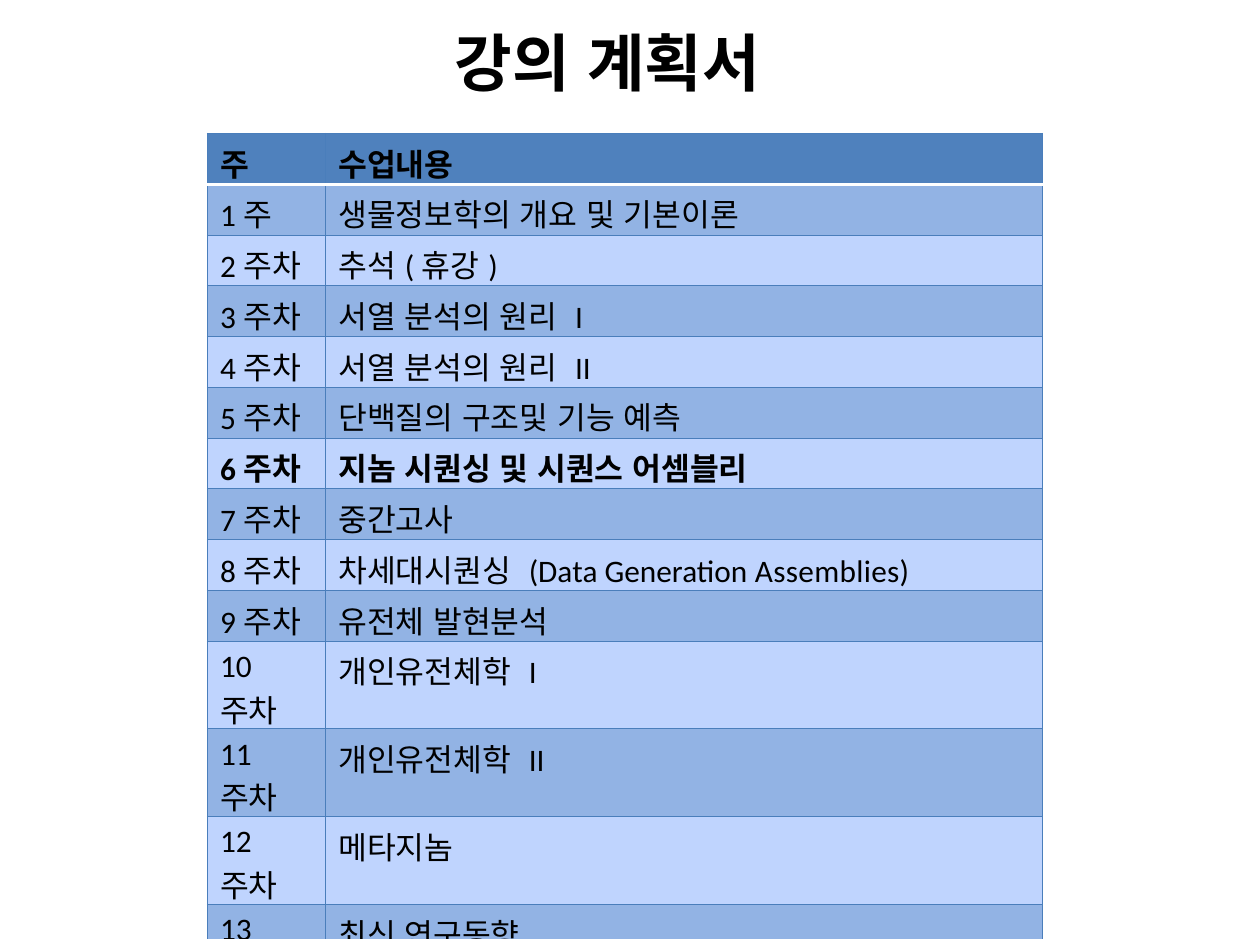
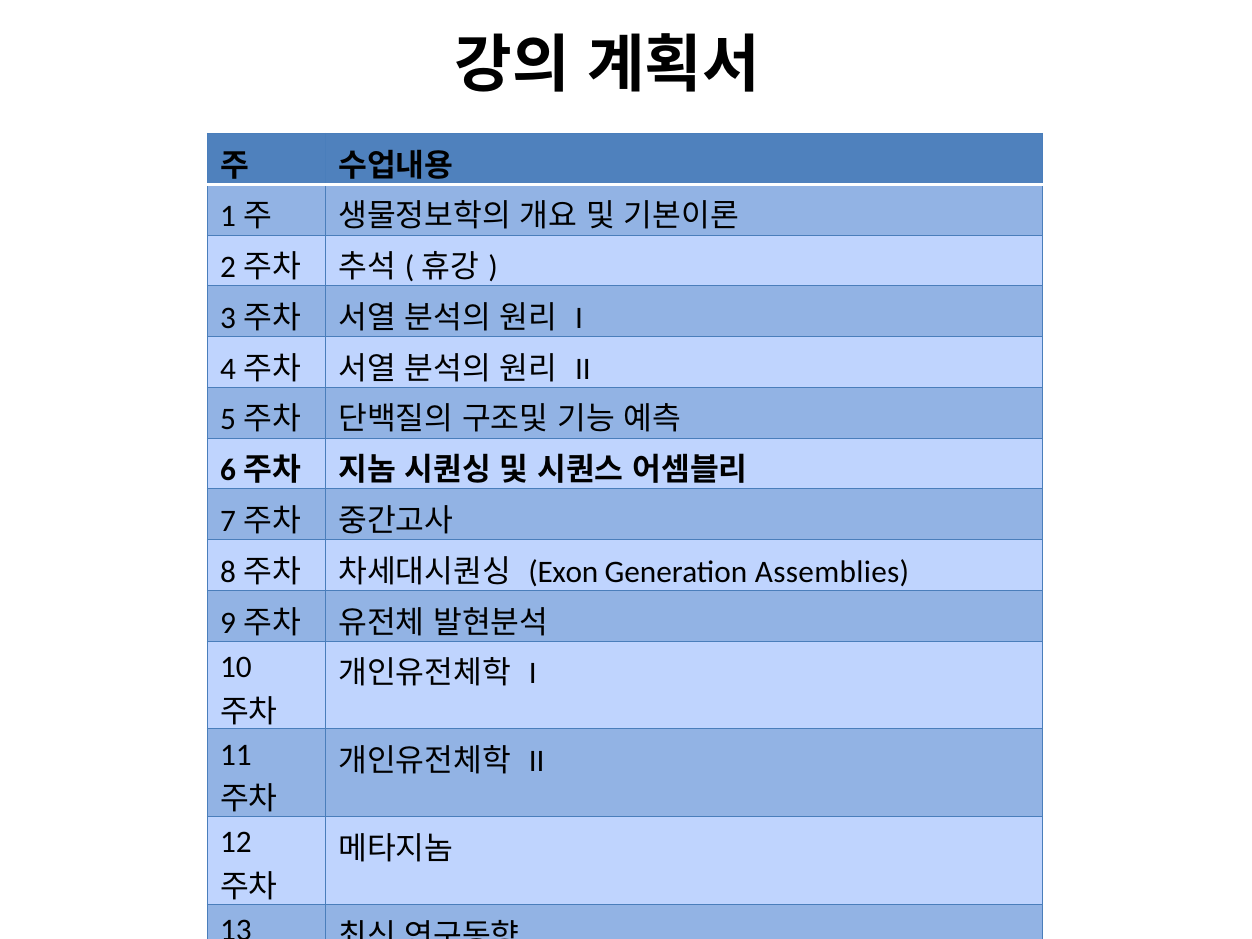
Data: Data -> Exon (563, 572)
